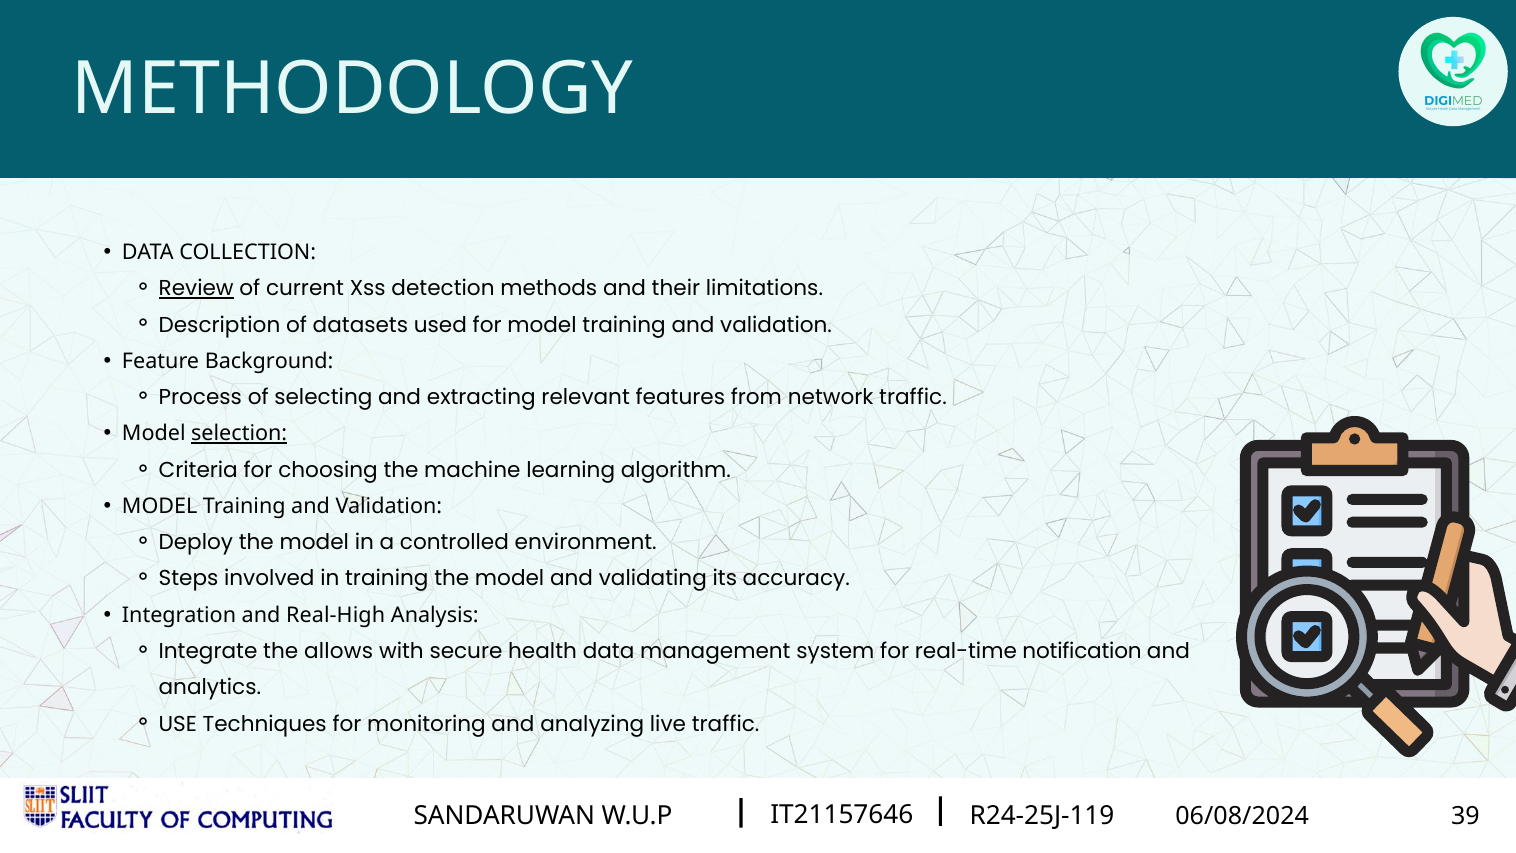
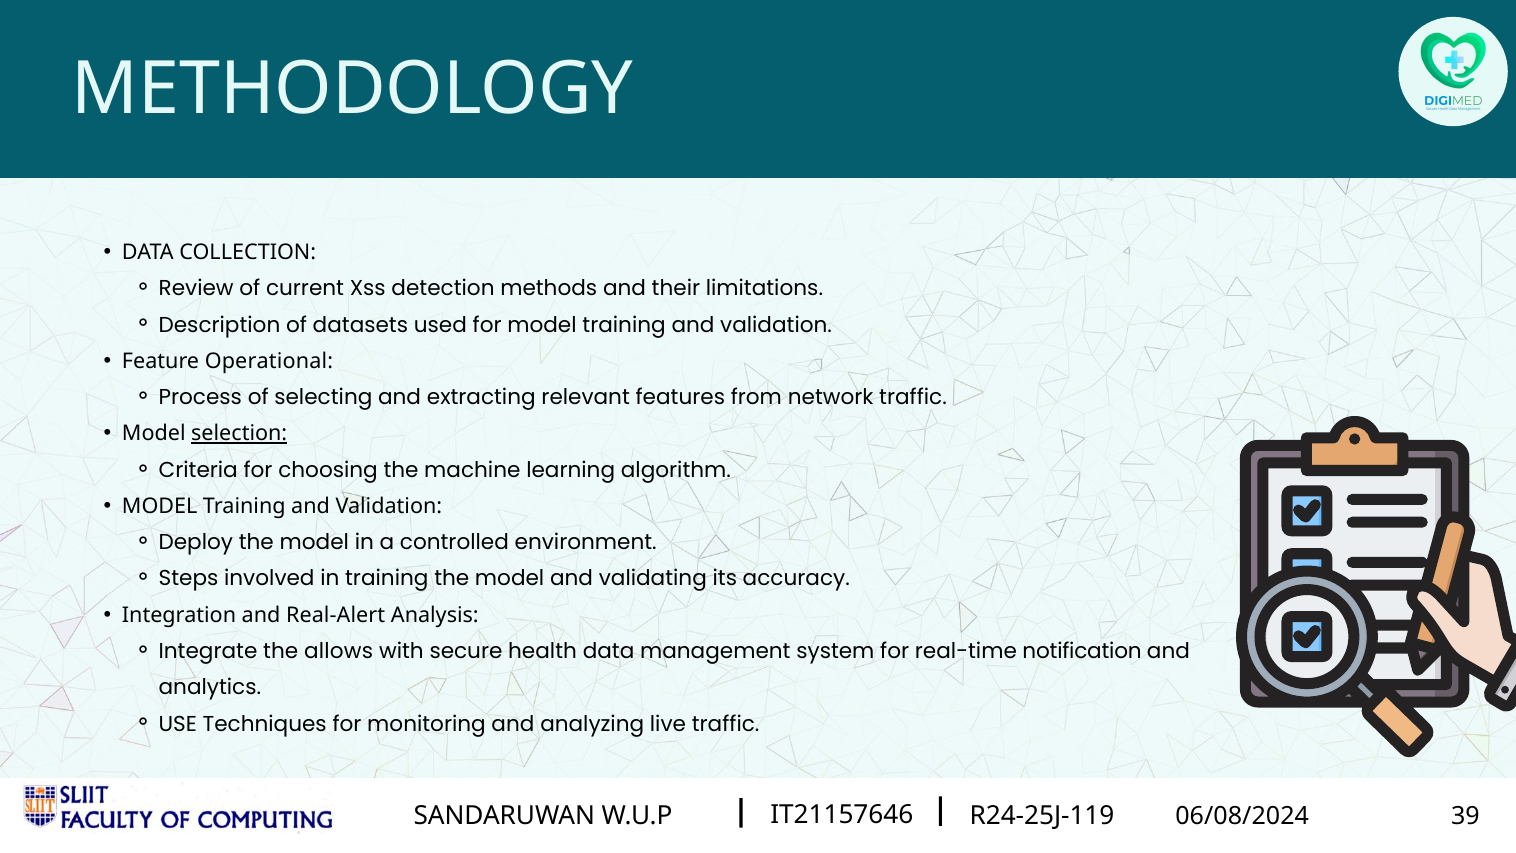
Review underline: present -> none (196, 289)
Background: Background -> Operational (269, 361)
Real-High: Real-High -> Real-Alert (336, 615)
